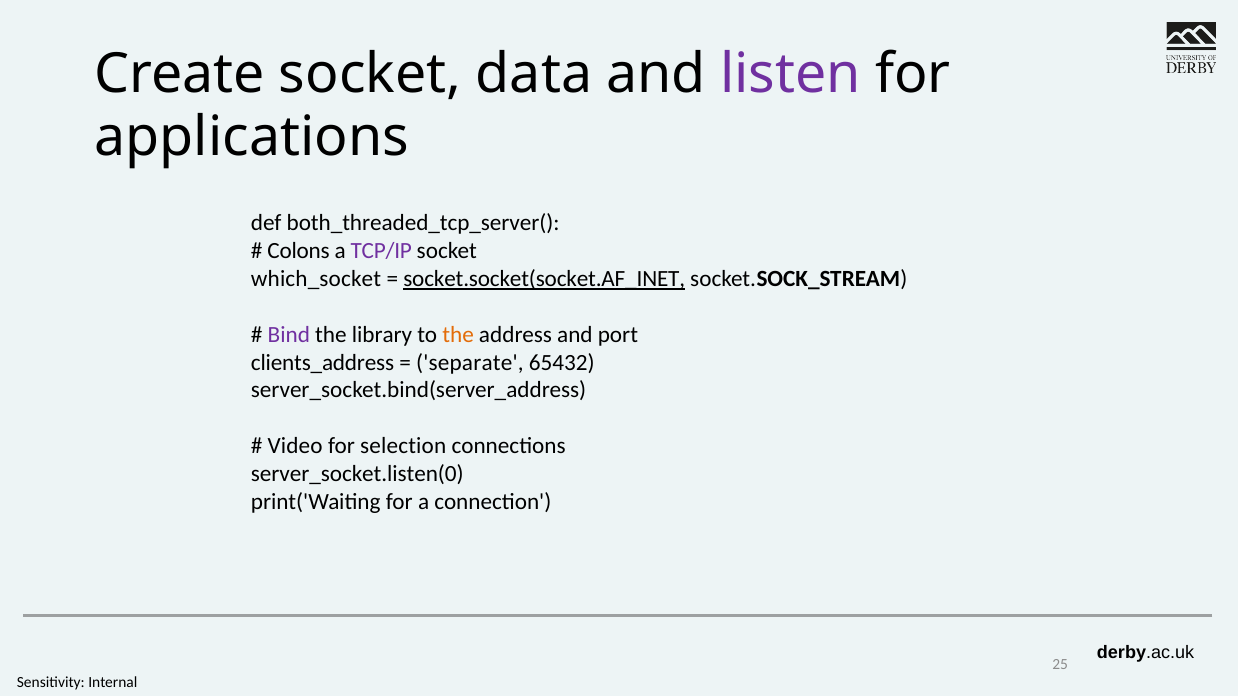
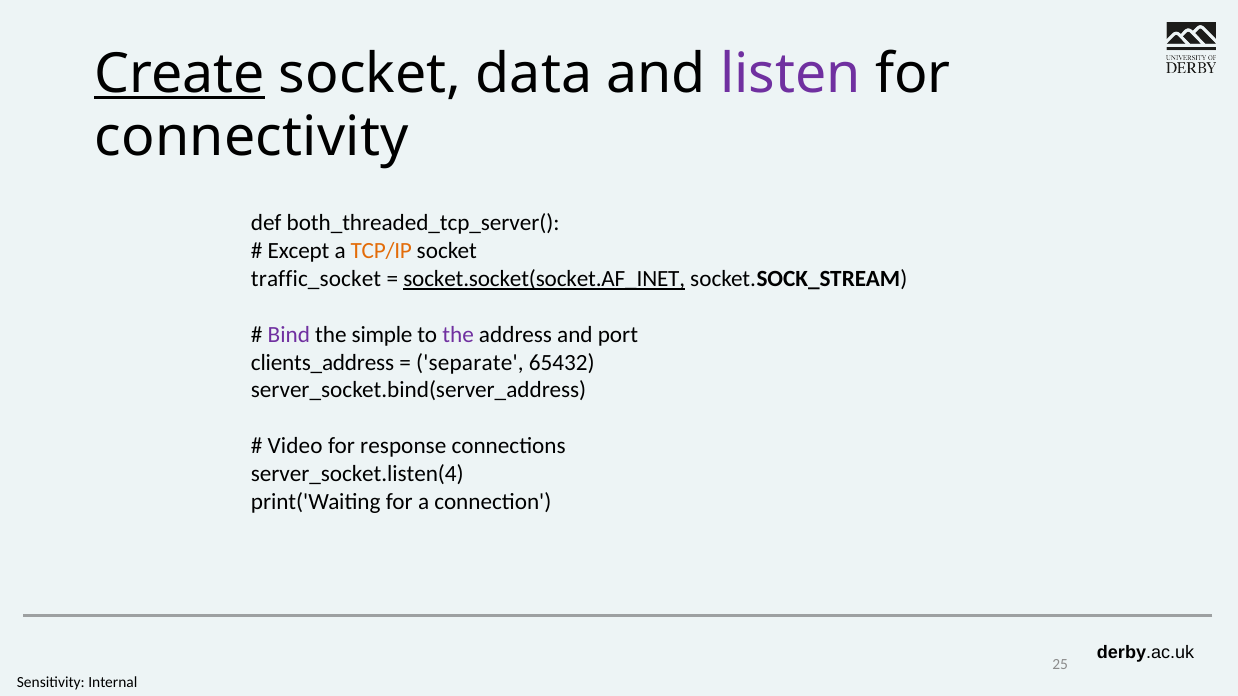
Create underline: none -> present (180, 74)
applications: applications -> connectivity (252, 137)
Colons: Colons -> Except (299, 251)
TCP/IP colour: purple -> orange (381, 251)
which_socket: which_socket -> traffic_socket (316, 279)
library: library -> simple (382, 335)
the colour: orange -> purple (458, 335)
selection: selection -> response (403, 446)
server_socket.listen(0: server_socket.listen(0 -> server_socket.listen(4 (357, 474)
